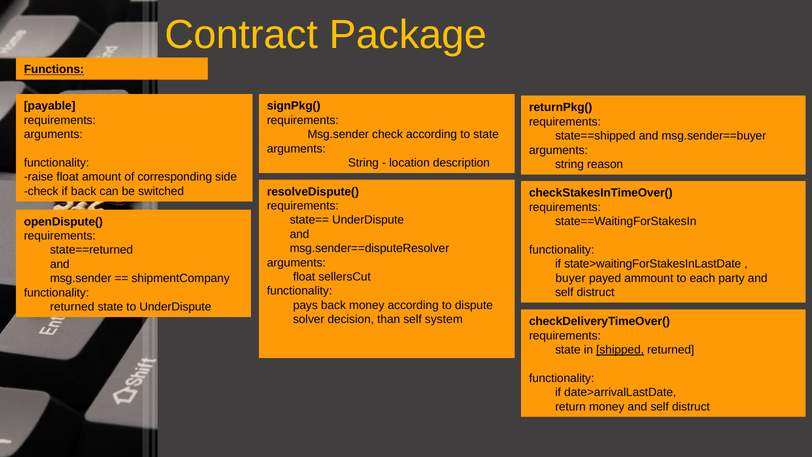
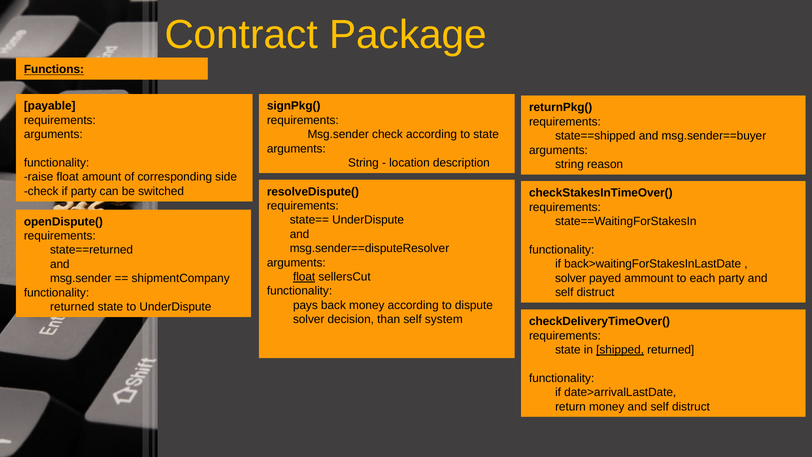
if back: back -> party (84, 191)
state>waitingForStakesInLastDate: state>waitingForStakesInLastDate -> back>waitingForStakesInLastDate (653, 264)
float underline: none -> present (304, 277)
buyer: buyer -> solver (571, 278)
